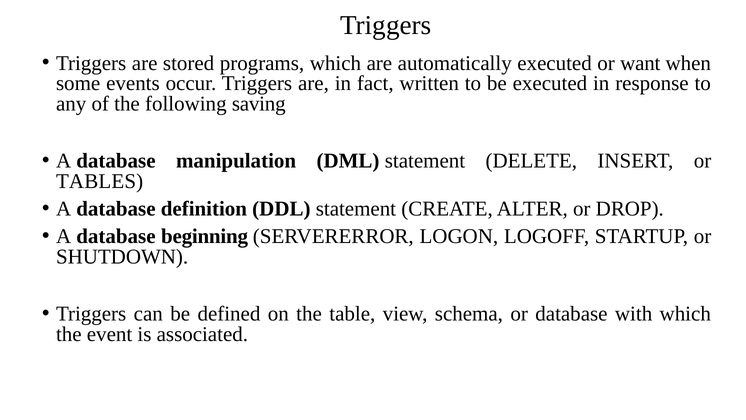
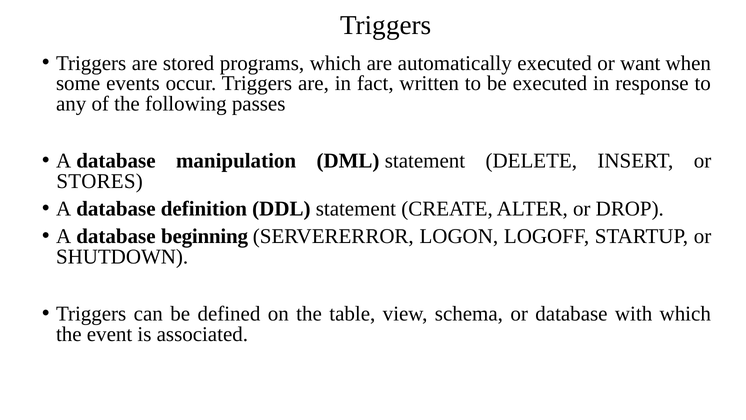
saving: saving -> passes (259, 104)
TABLES: TABLES -> STORES (100, 181)
